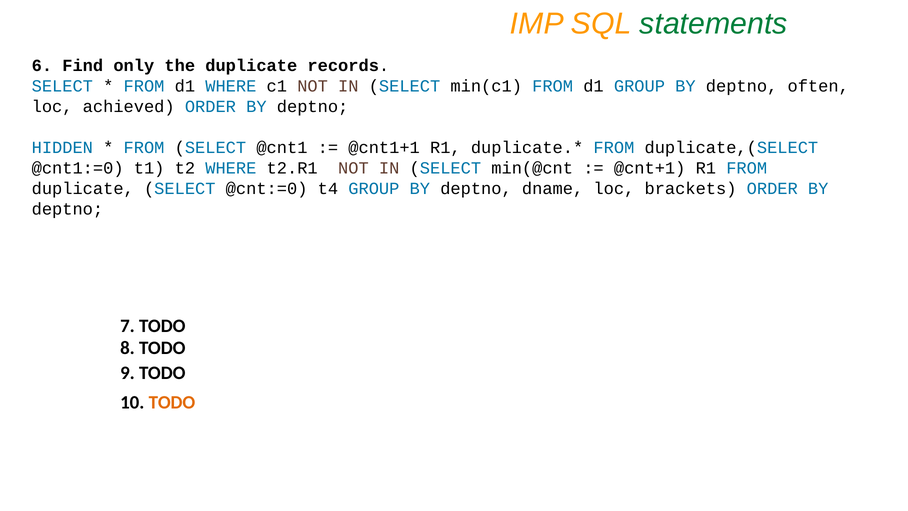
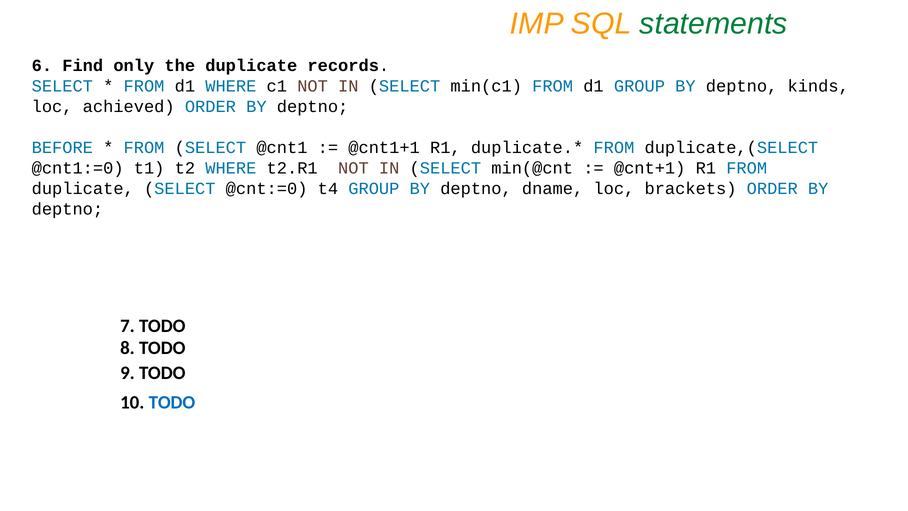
often: often -> kinds (818, 86)
HIDDEN: HIDDEN -> BEFORE (62, 148)
TODO colour: orange -> blue (172, 402)
